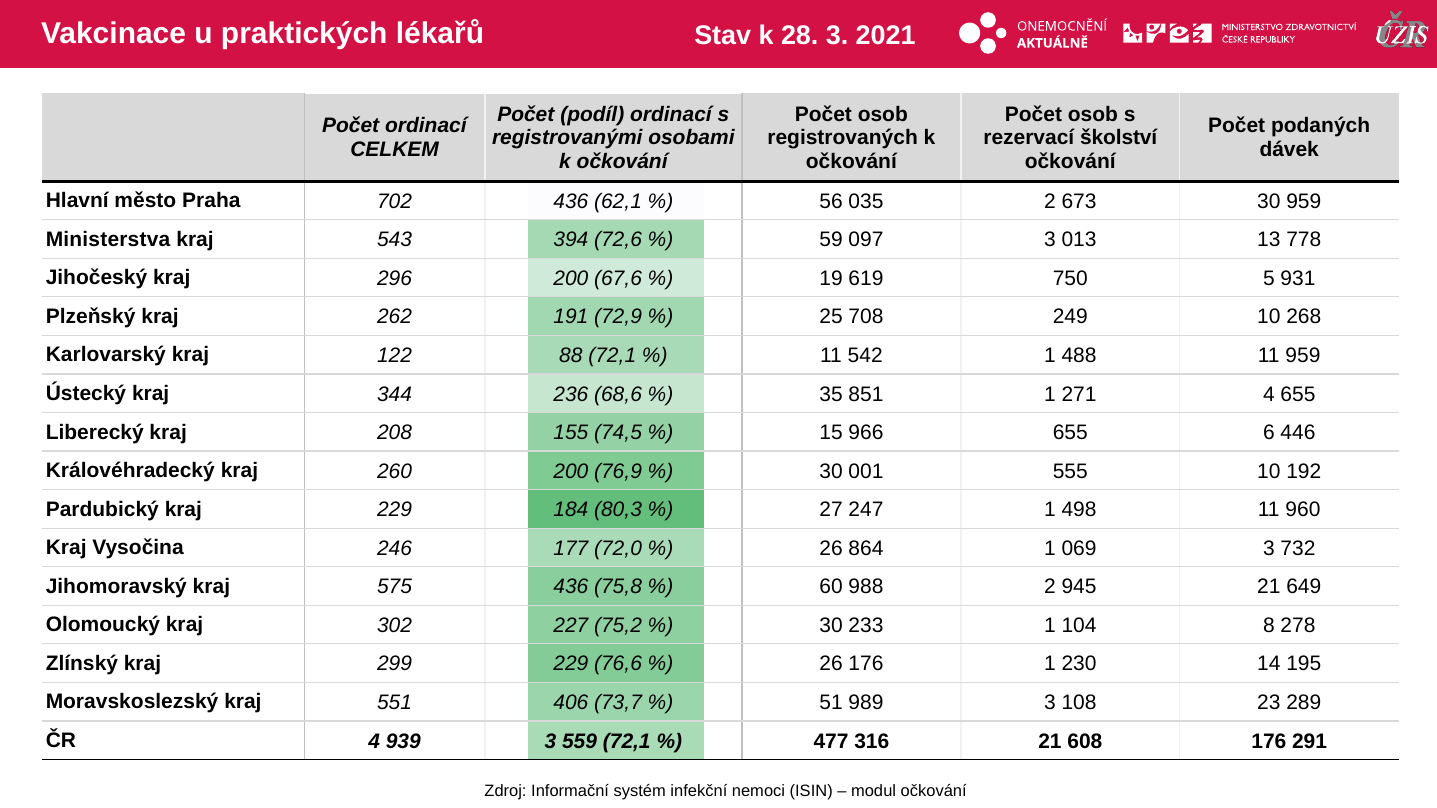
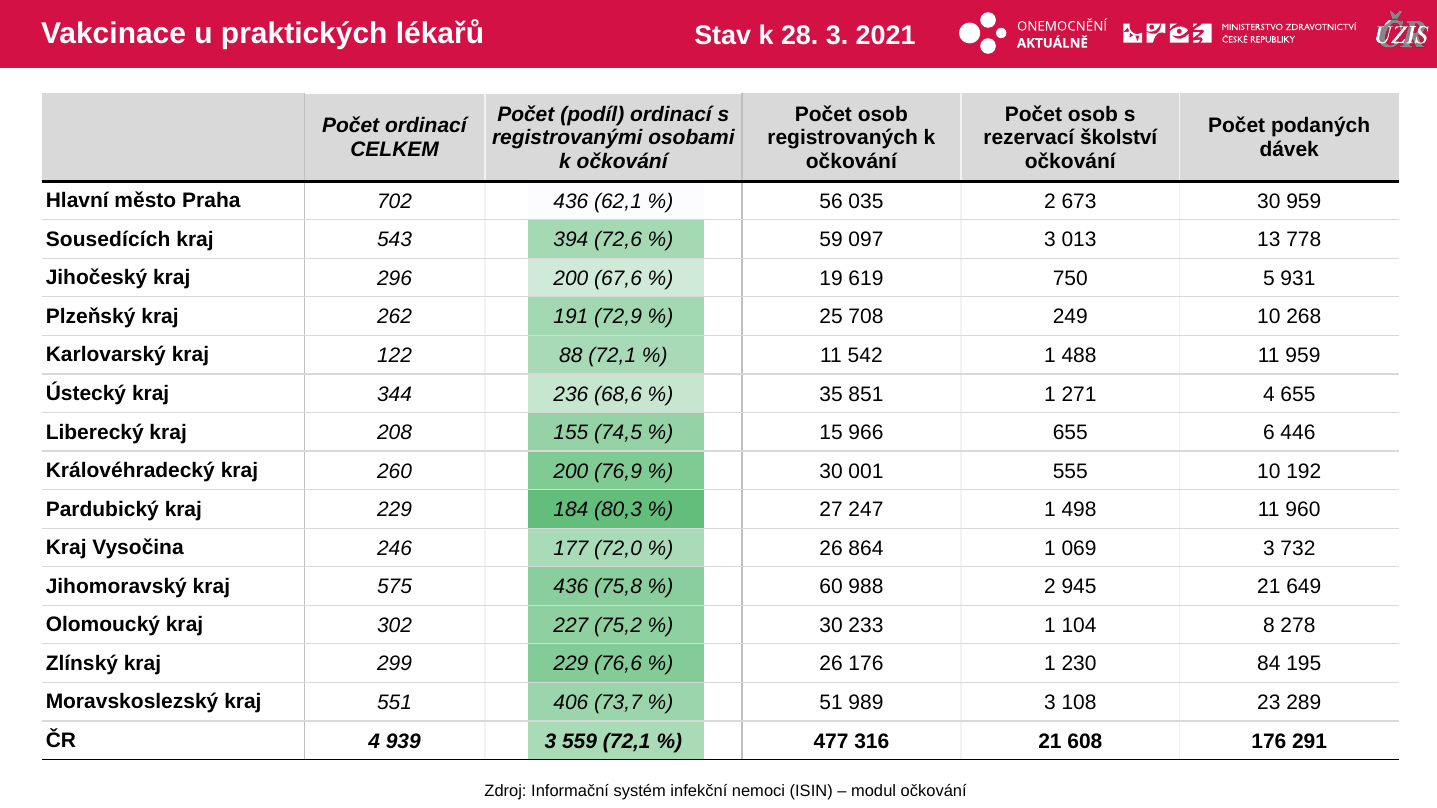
Ministerstva: Ministerstva -> Sousedících (108, 239)
14: 14 -> 84 (1269, 664)
